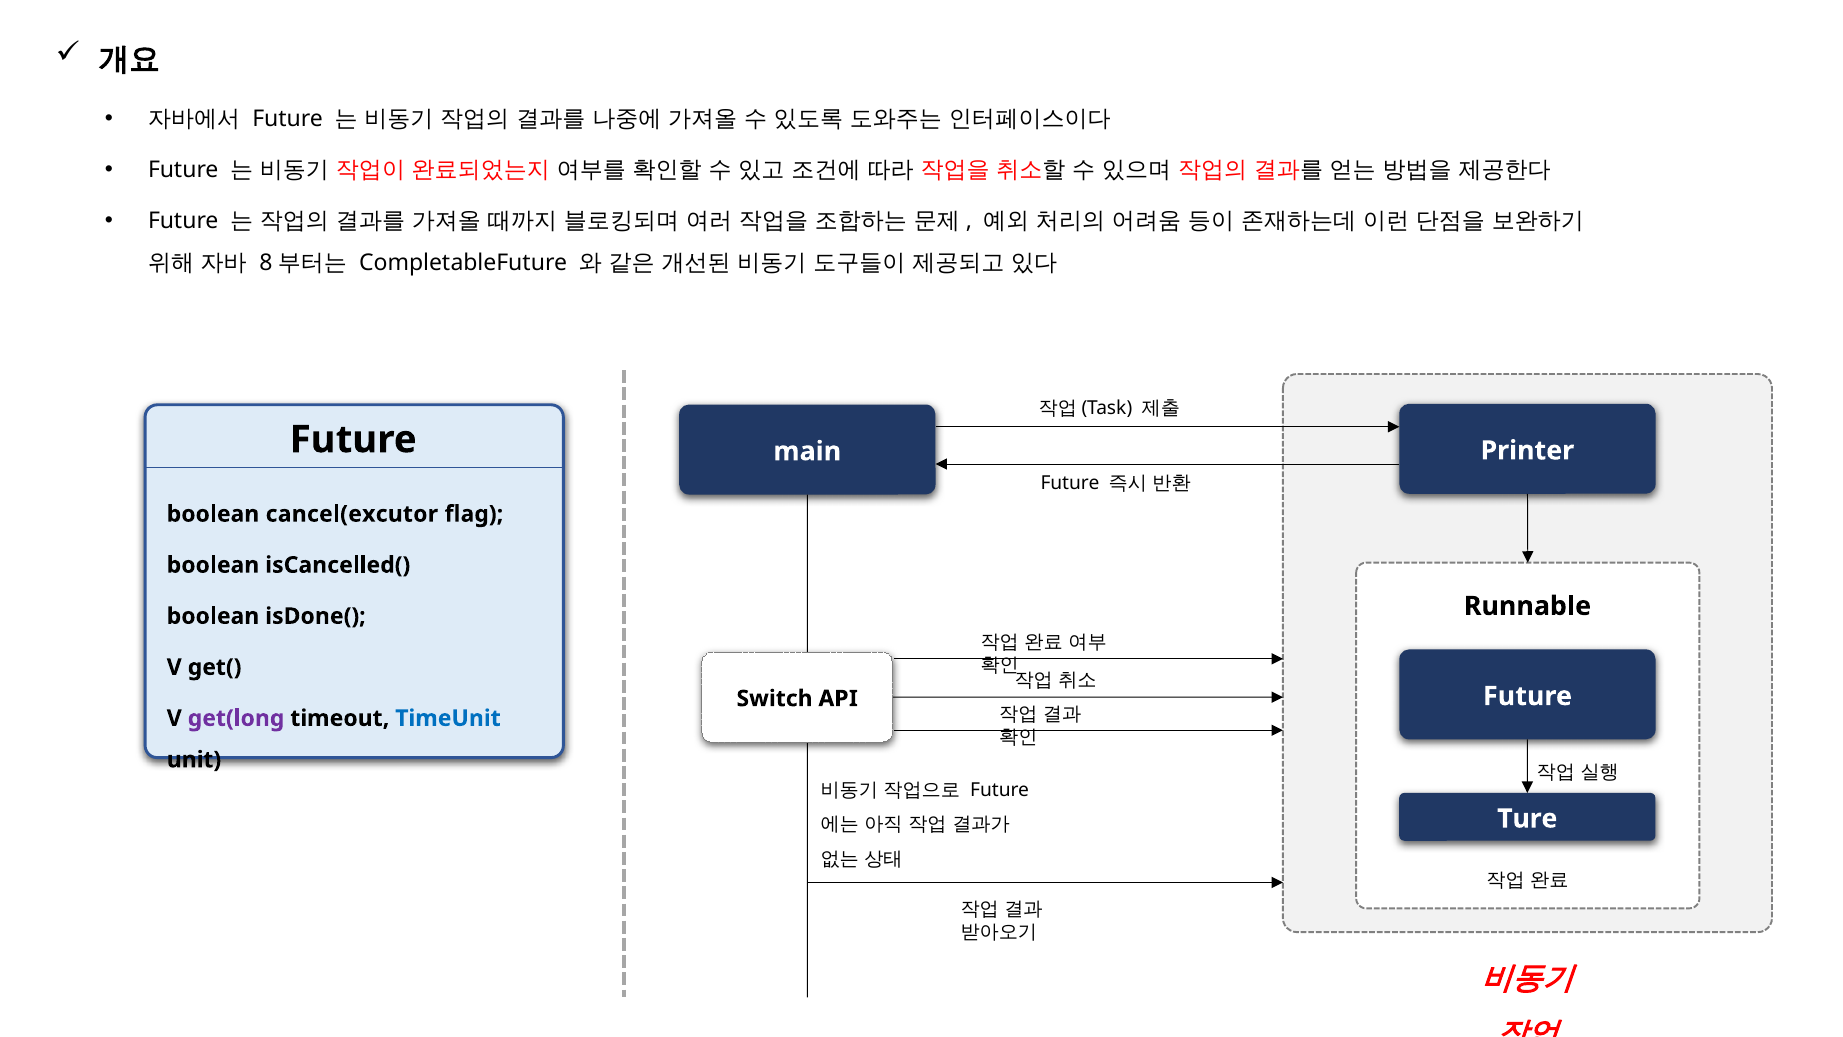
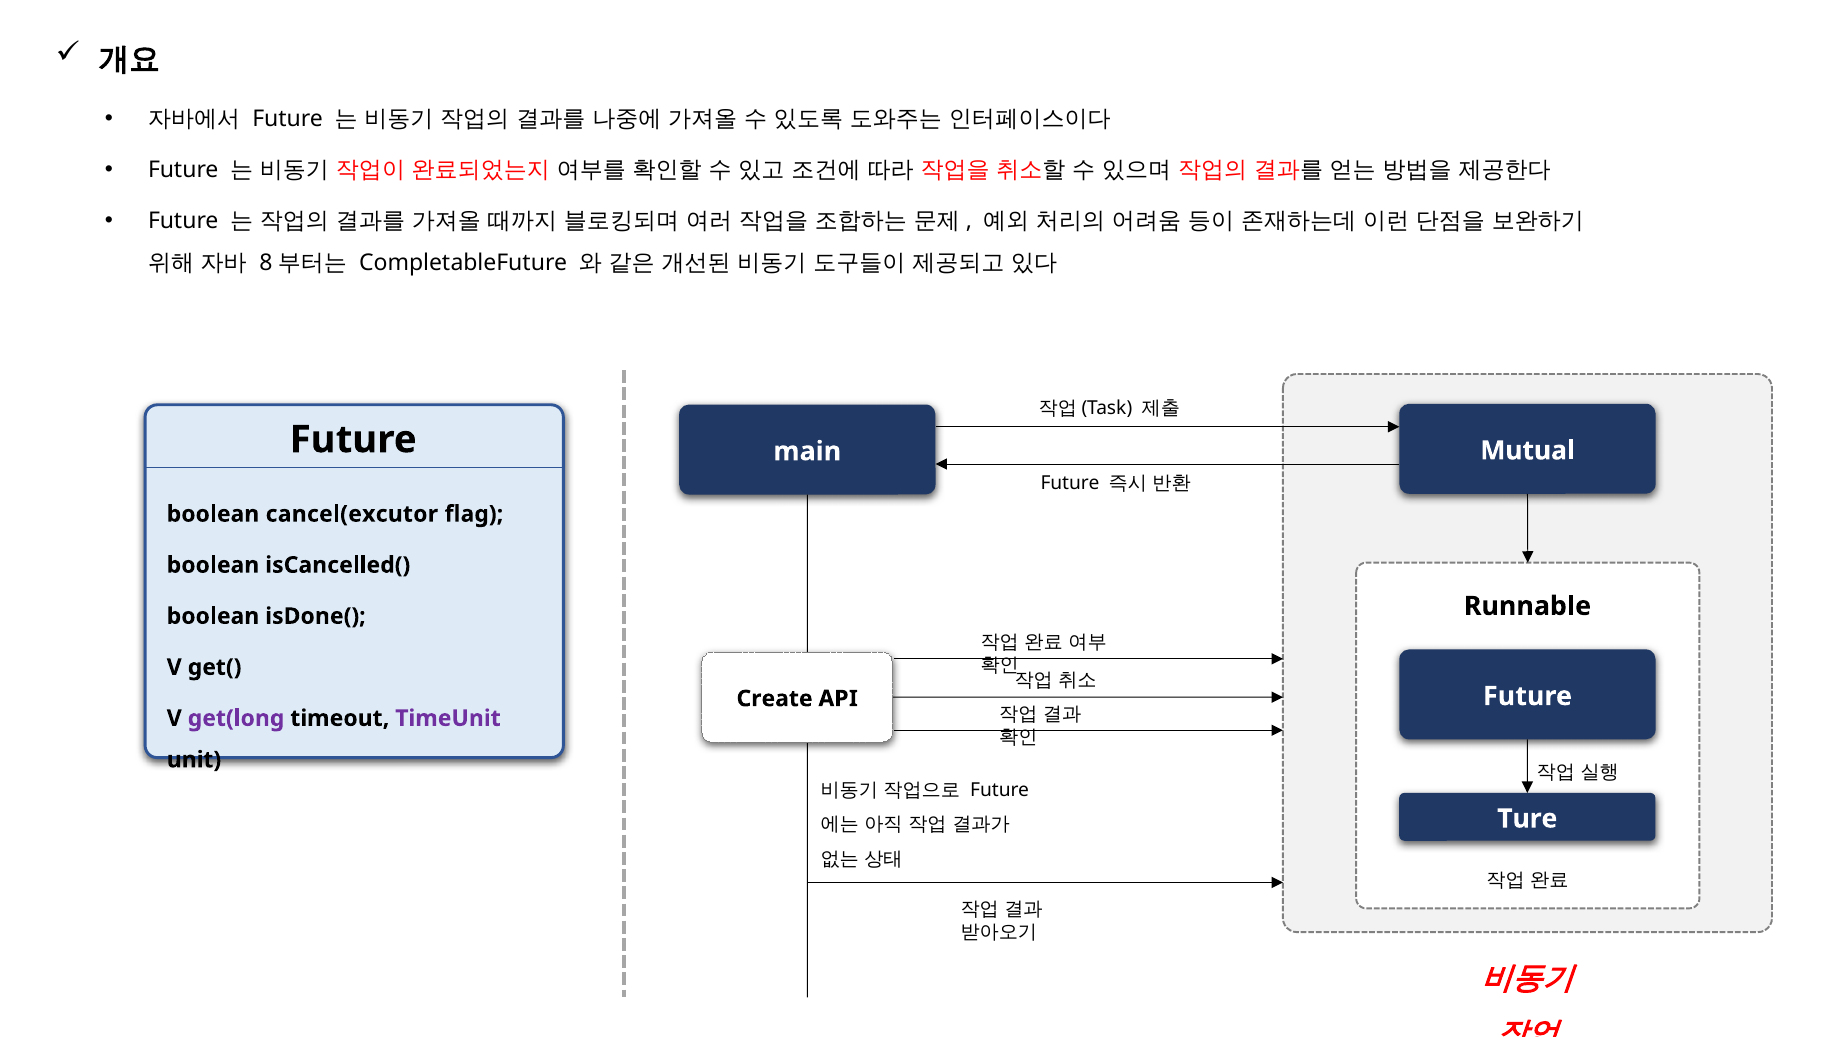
Printer: Printer -> Mutual (1527, 450)
Switch: Switch -> Create (775, 698)
TimeUnit colour: blue -> purple (448, 718)
